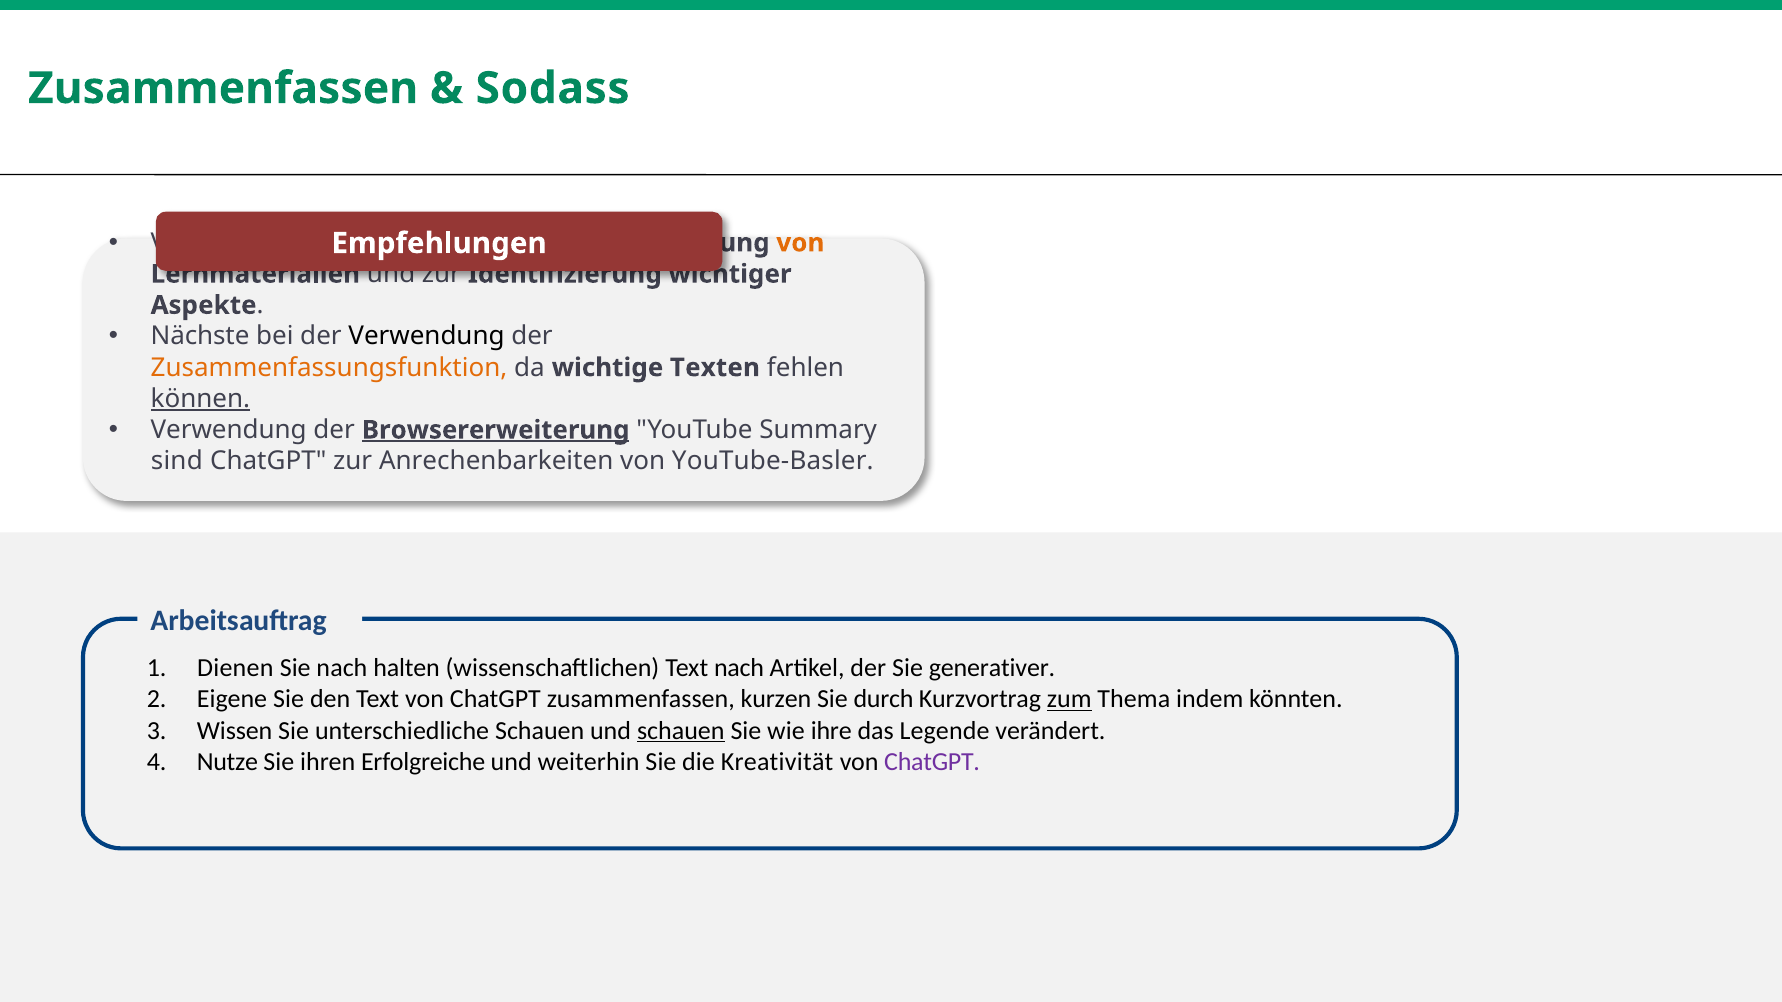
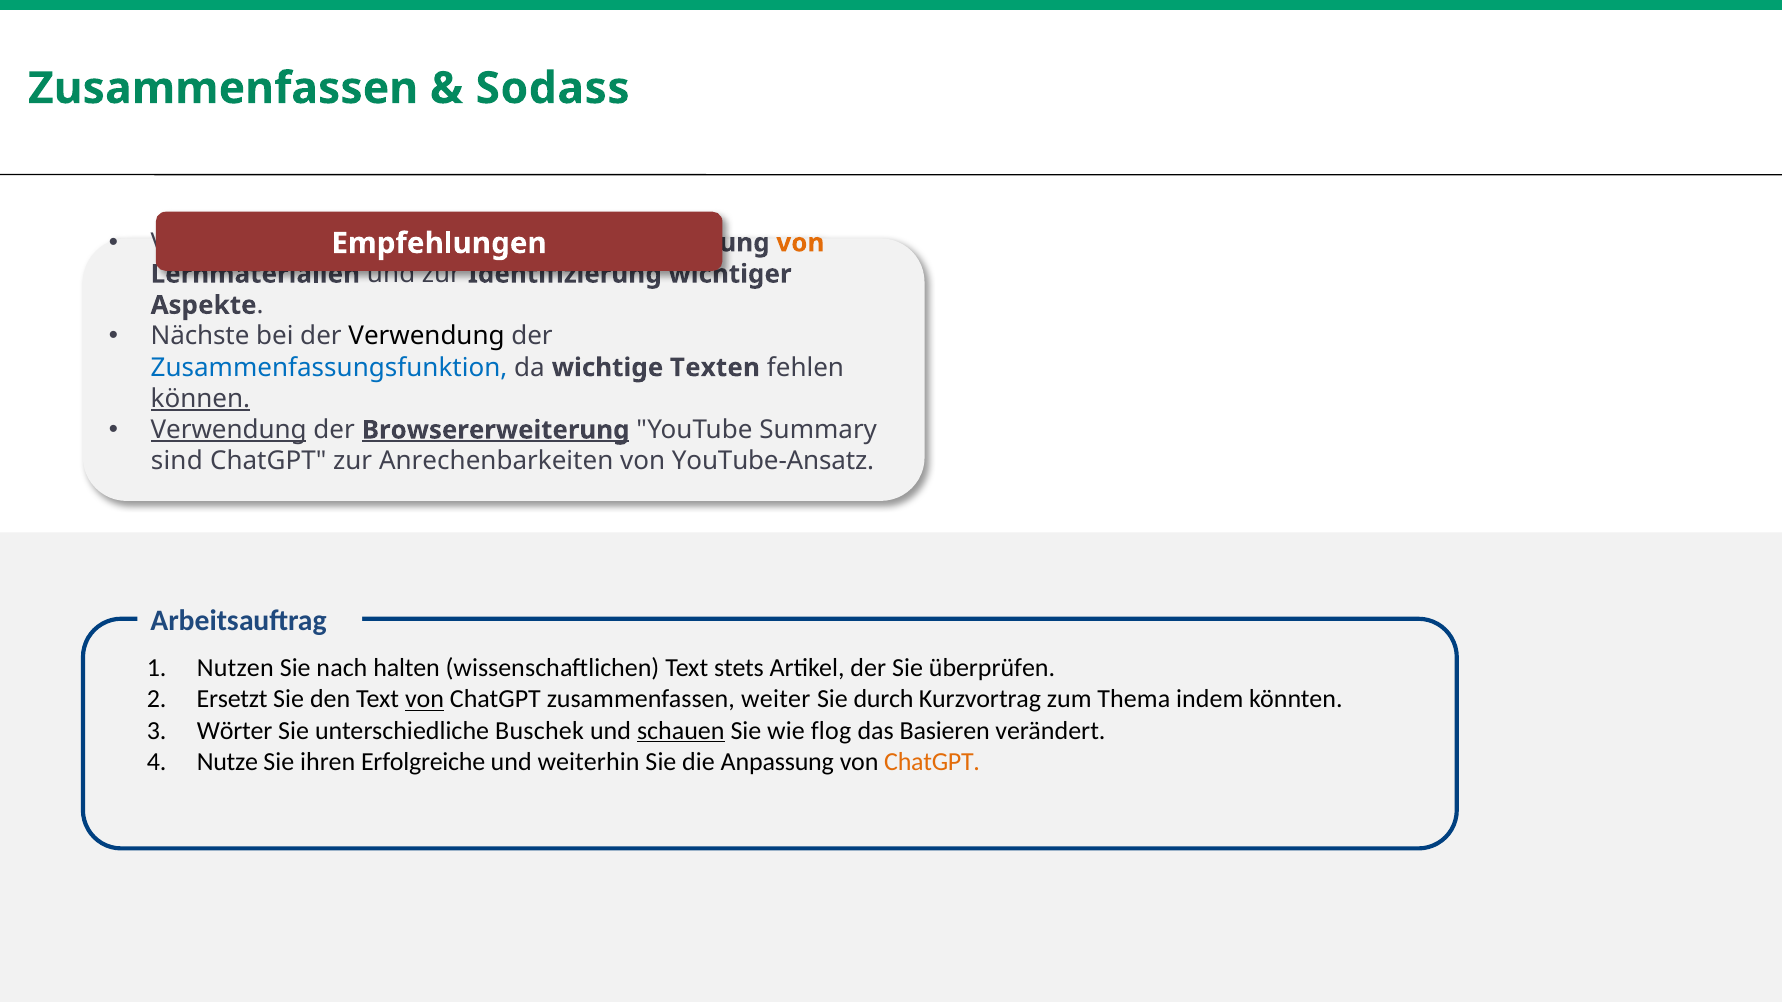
Zusammenfassungsfunktion colour: orange -> blue (329, 368)
Verwendung underline: none -> present (229, 430)
YouTube-Basler: YouTube-Basler -> YouTube-Ansatz (773, 461)
Dienen: Dienen -> Nutzen (235, 668)
Text nach: nach -> stets (739, 668)
generativer: generativer -> überprüfen (992, 668)
Eigene: Eigene -> Ersetzt (232, 699)
von underline: none -> present (425, 699)
kurzen: kurzen -> weiter (776, 699)
zum underline: present -> none (1069, 699)
Wissen: Wissen -> Wörter (235, 731)
unterschiedliche Schauen: Schauen -> Buschek (540, 731)
ihre: ihre -> flog (831, 731)
Legende: Legende -> Basieren (945, 731)
Kreativität: Kreativität -> Anpassung (777, 762)
ChatGPT colour: purple -> orange (932, 762)
